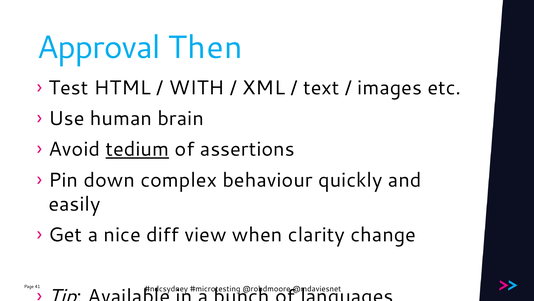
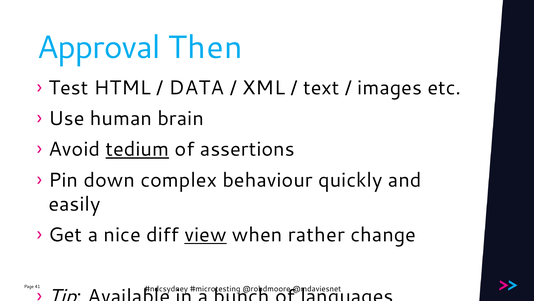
WITH: WITH -> DATA (196, 88)
view underline: none -> present (205, 234)
clarity: clarity -> rather (316, 234)
